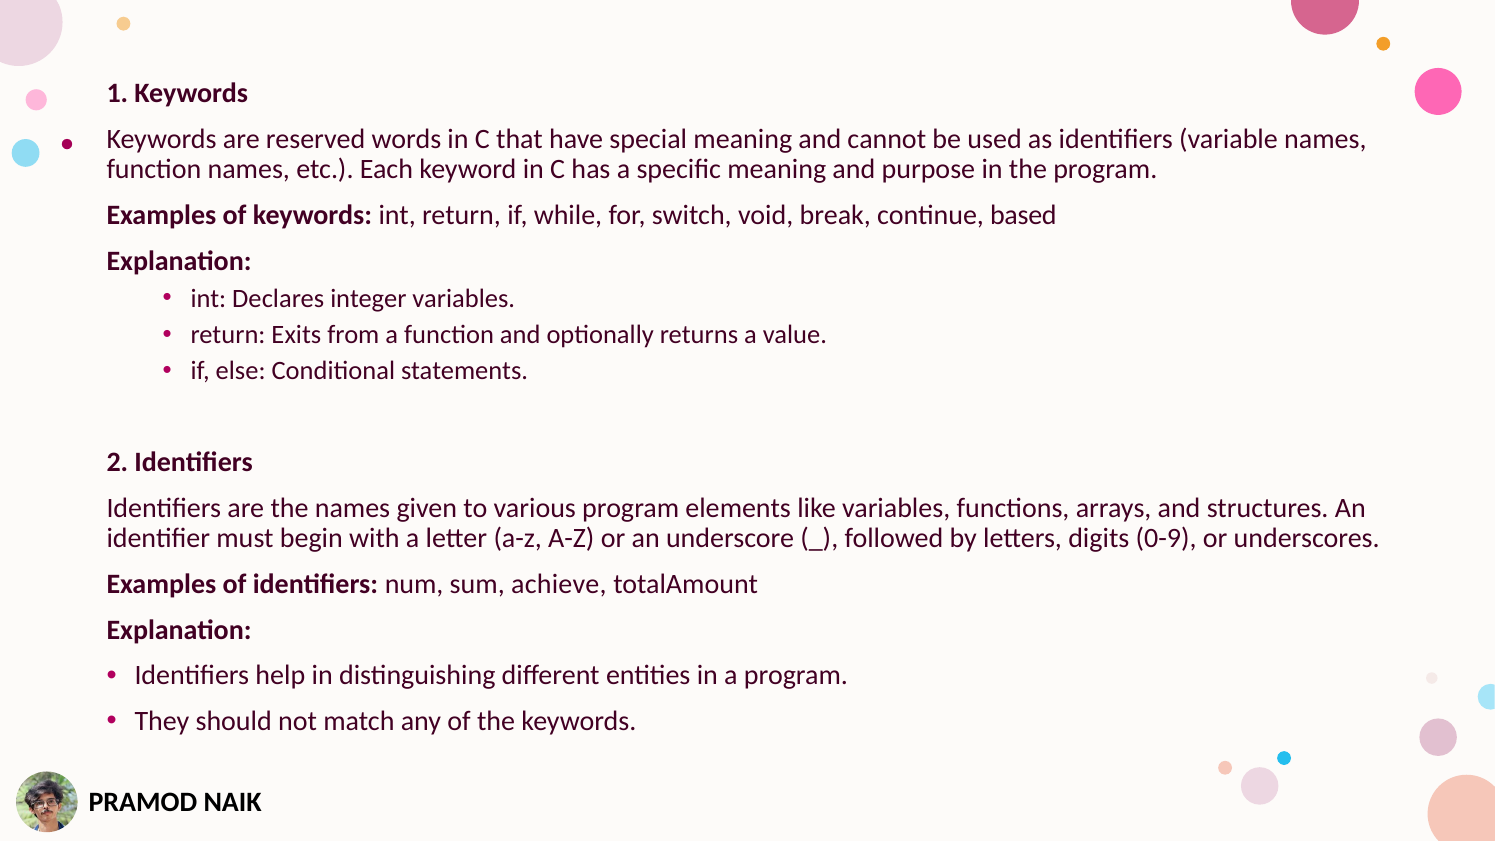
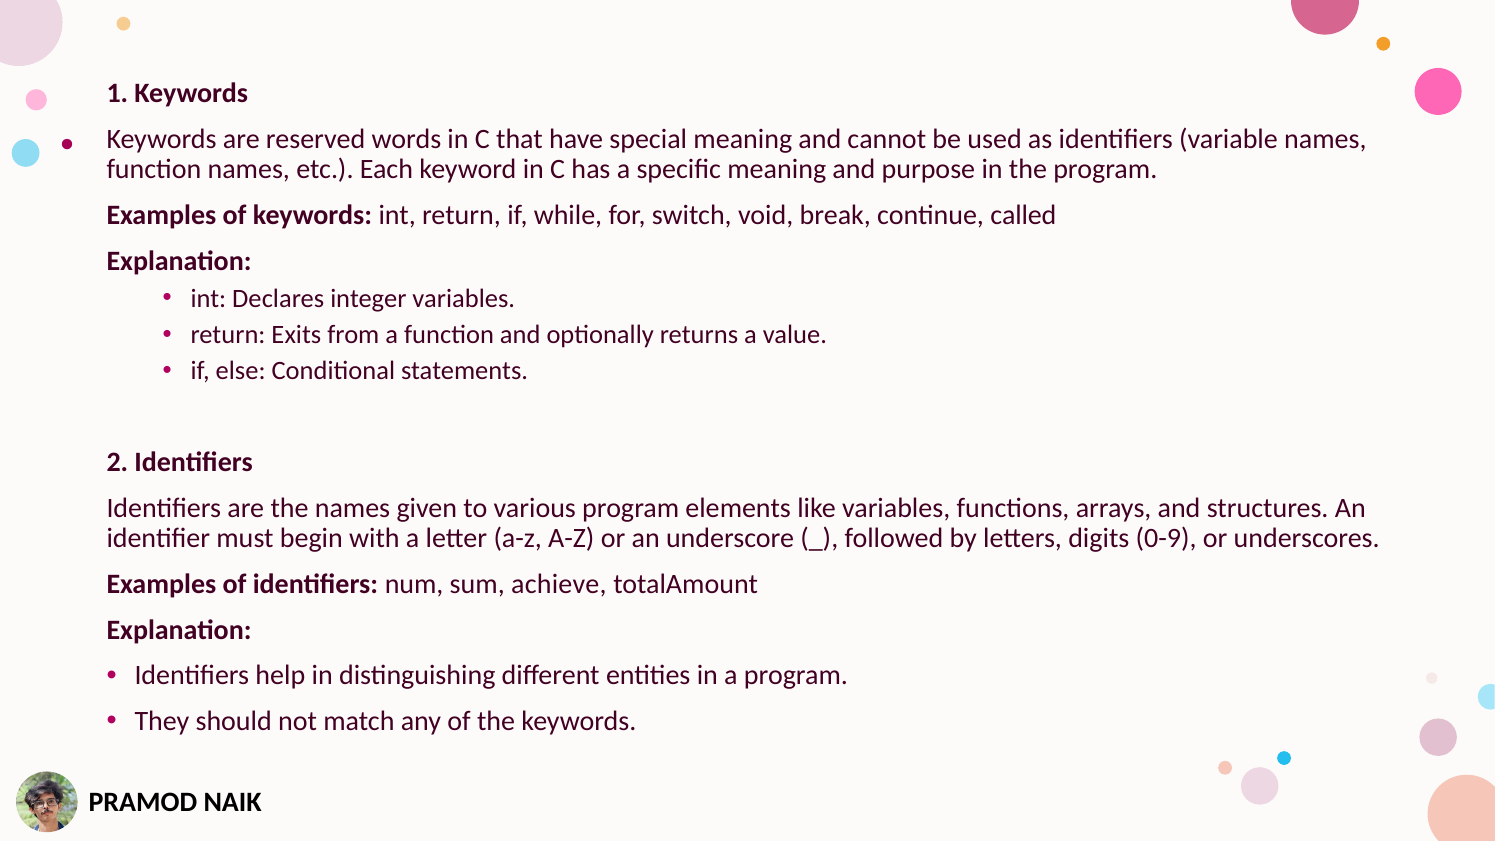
based: based -> called (1023, 215)
